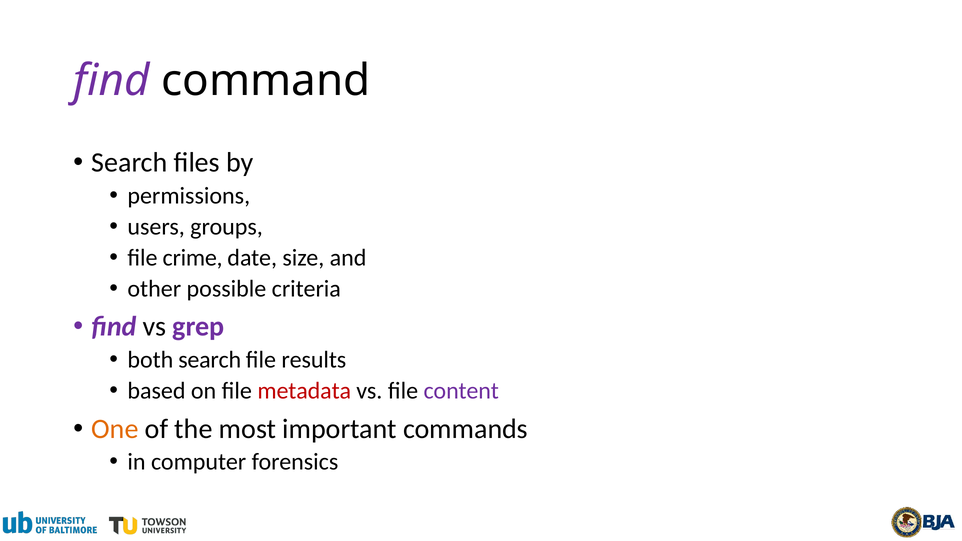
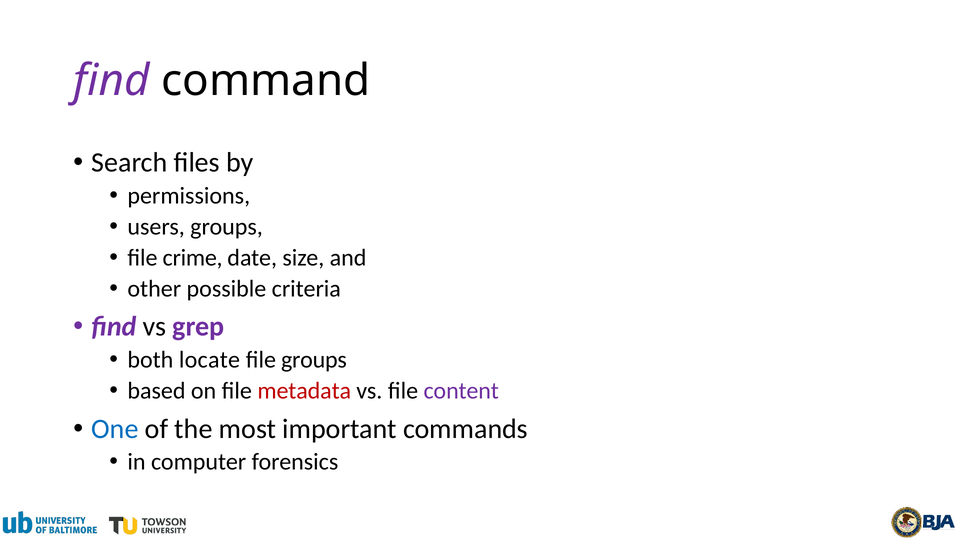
both search: search -> locate (209, 360)
file results: results -> groups (314, 360)
One colour: orange -> blue (115, 429)
